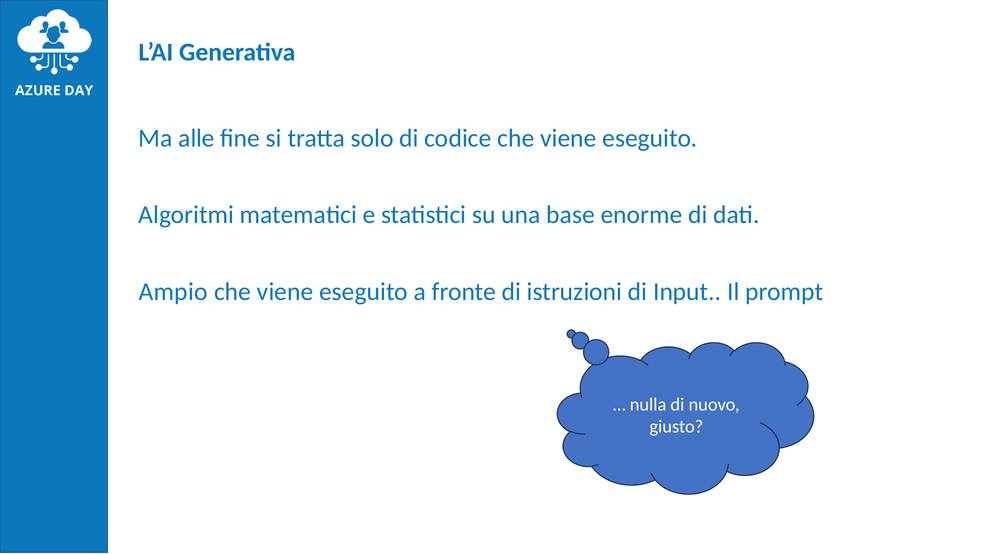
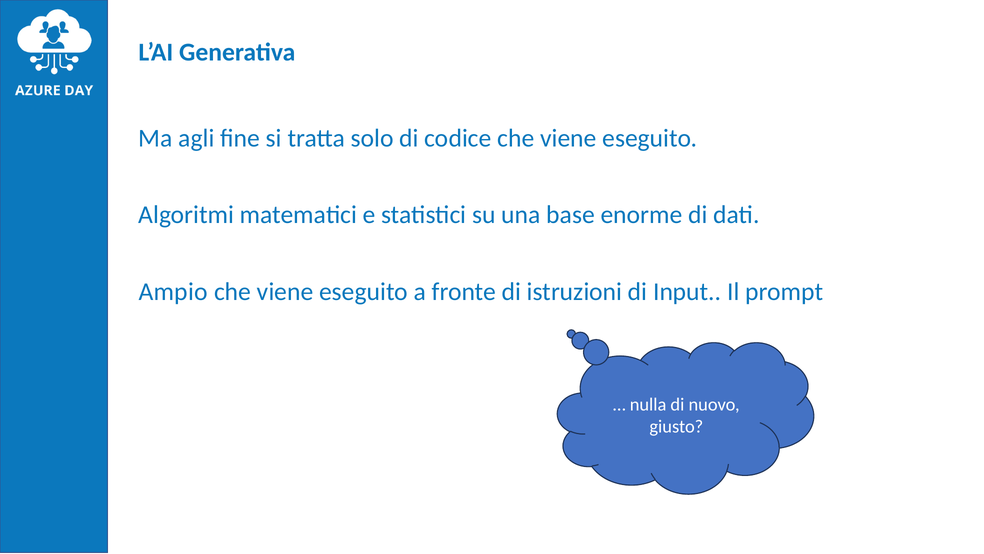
alle: alle -> agli (196, 138)
